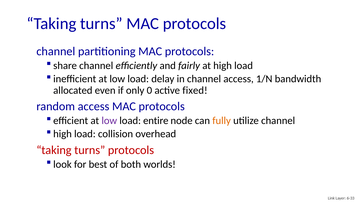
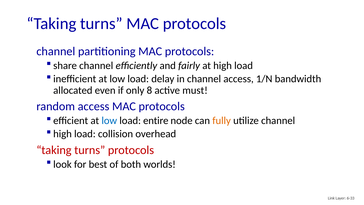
0: 0 -> 8 (149, 90)
fixed: fixed -> must (195, 90)
low colour: purple -> blue (109, 120)
